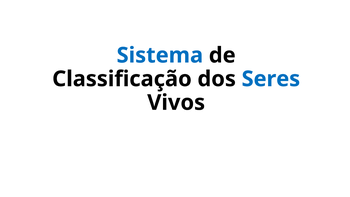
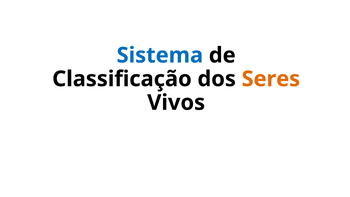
Seres colour: blue -> orange (271, 79)
